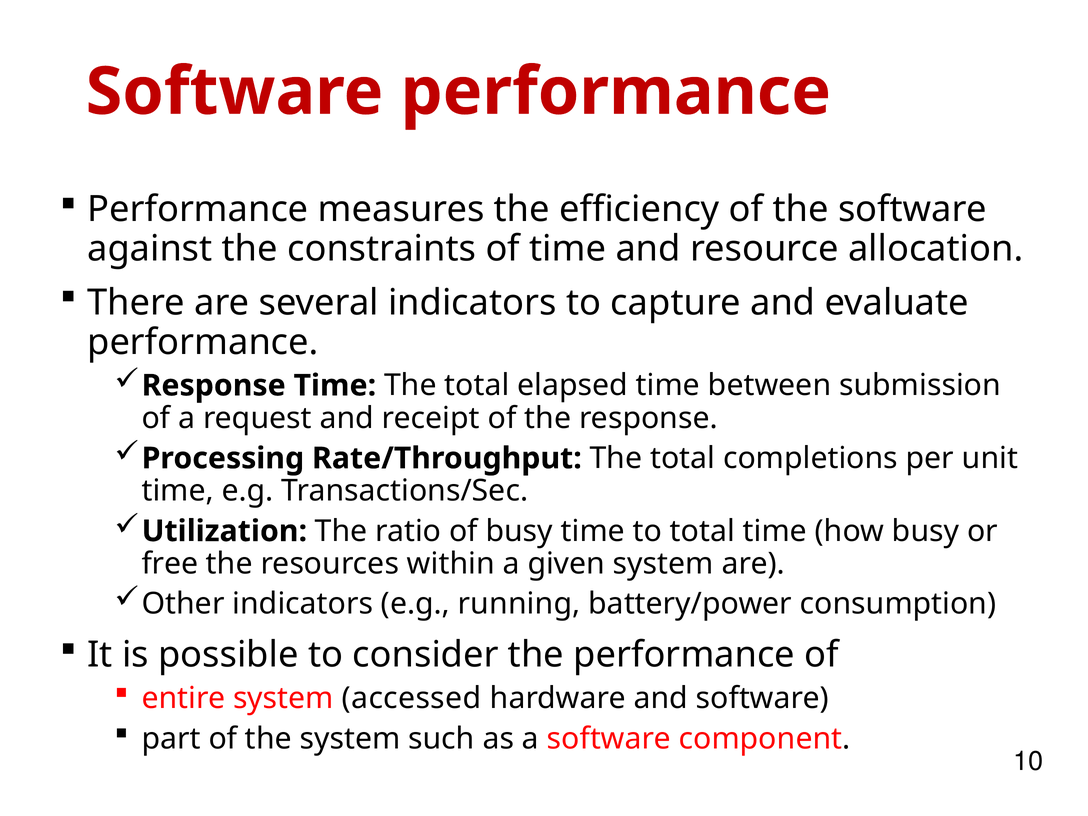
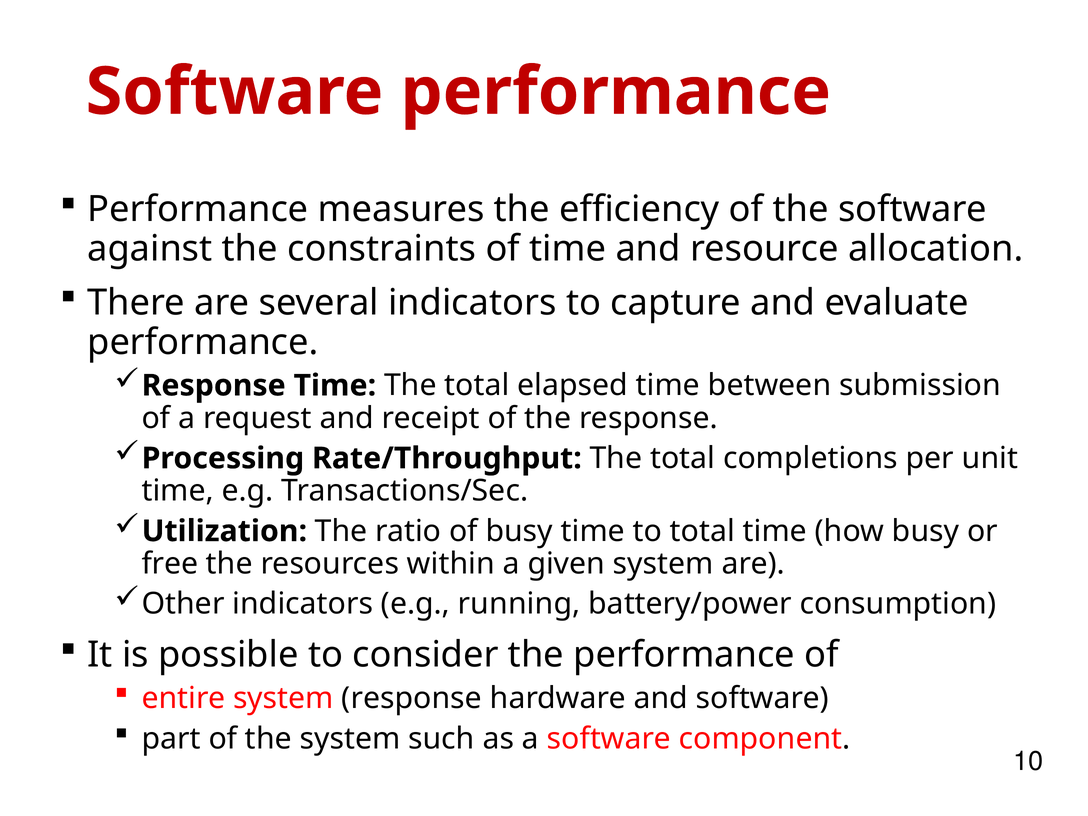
system accessed: accessed -> response (412, 698)
